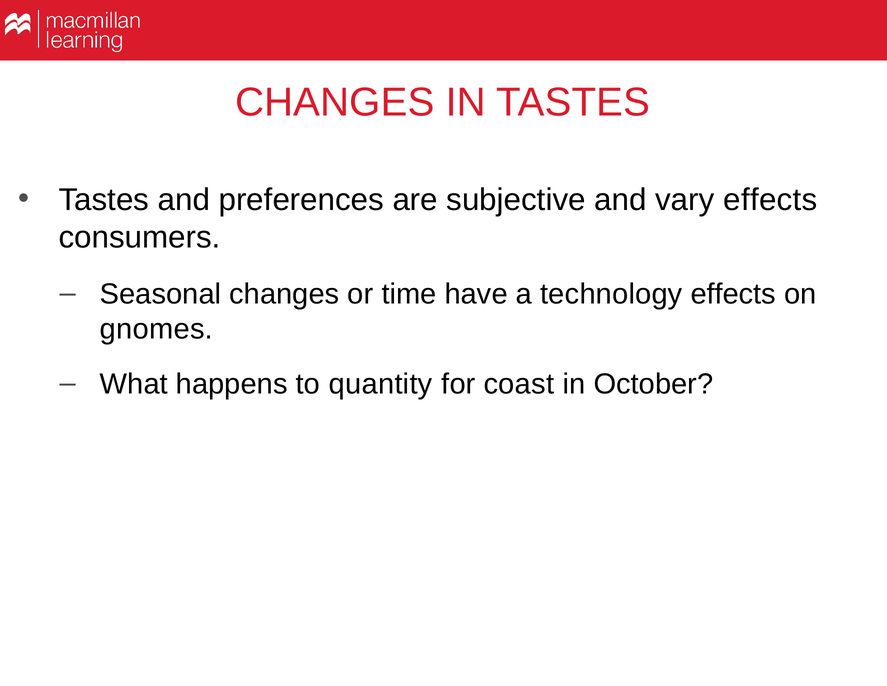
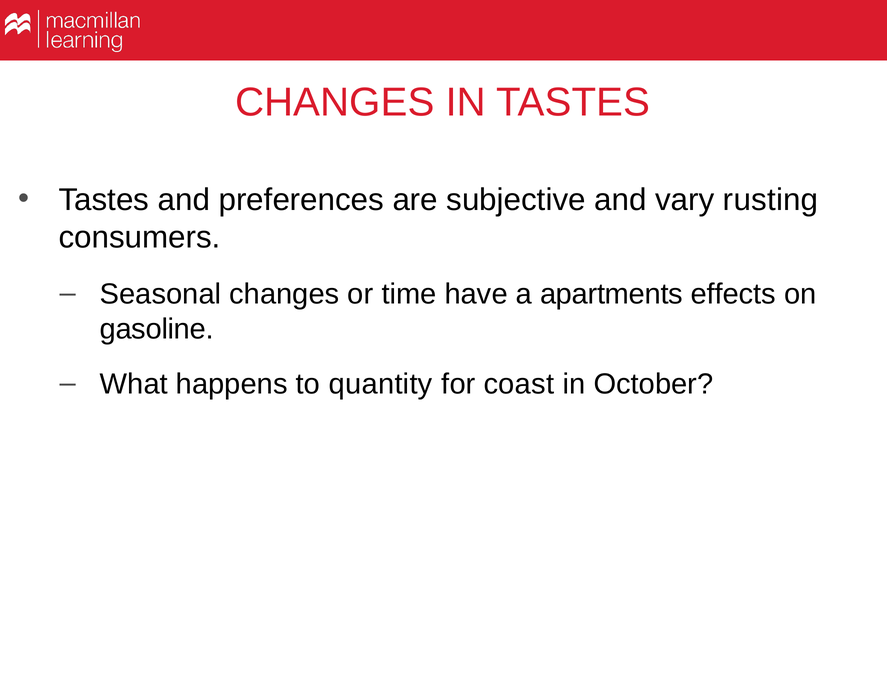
vary effects: effects -> rusting (771, 200)
technology: technology -> apartments (612, 294)
gnomes: gnomes -> gasoline (157, 329)
